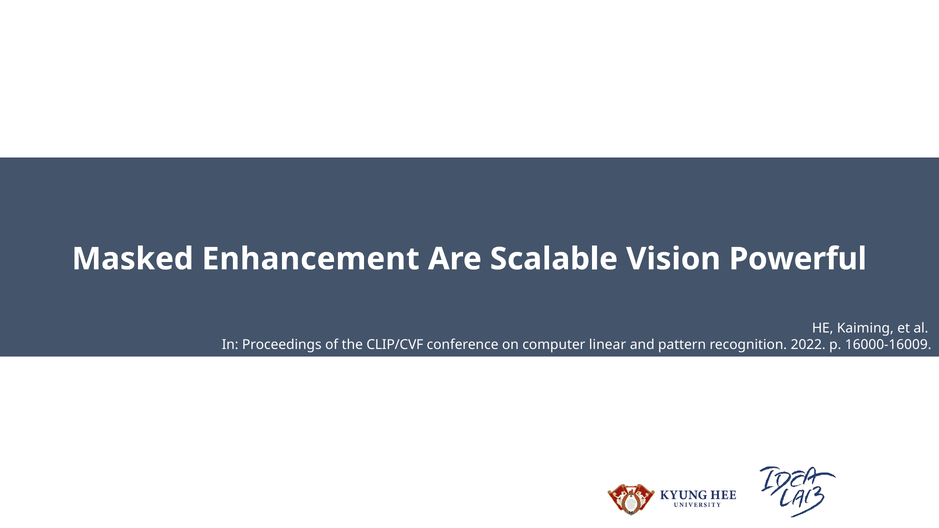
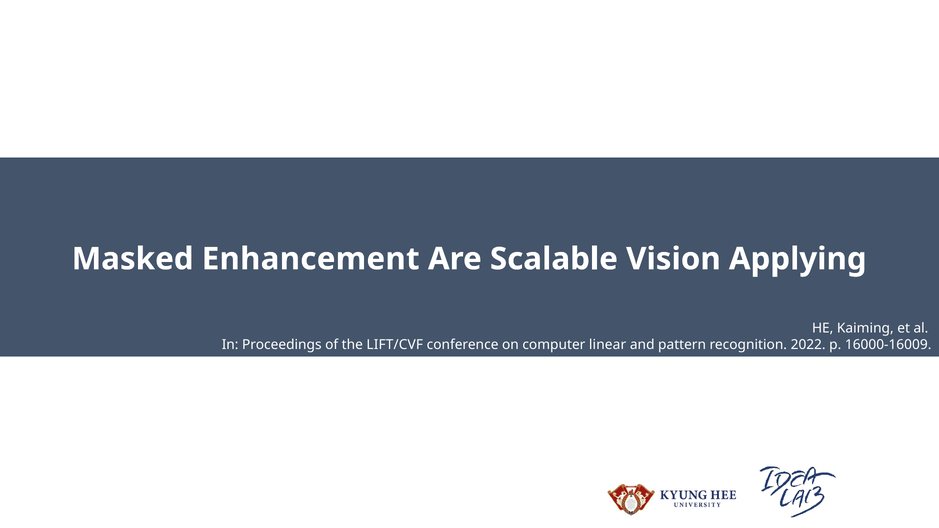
Powerful: Powerful -> Applying (798, 259)
CLIP/CVF: CLIP/CVF -> LIFT/CVF (395, 345)
